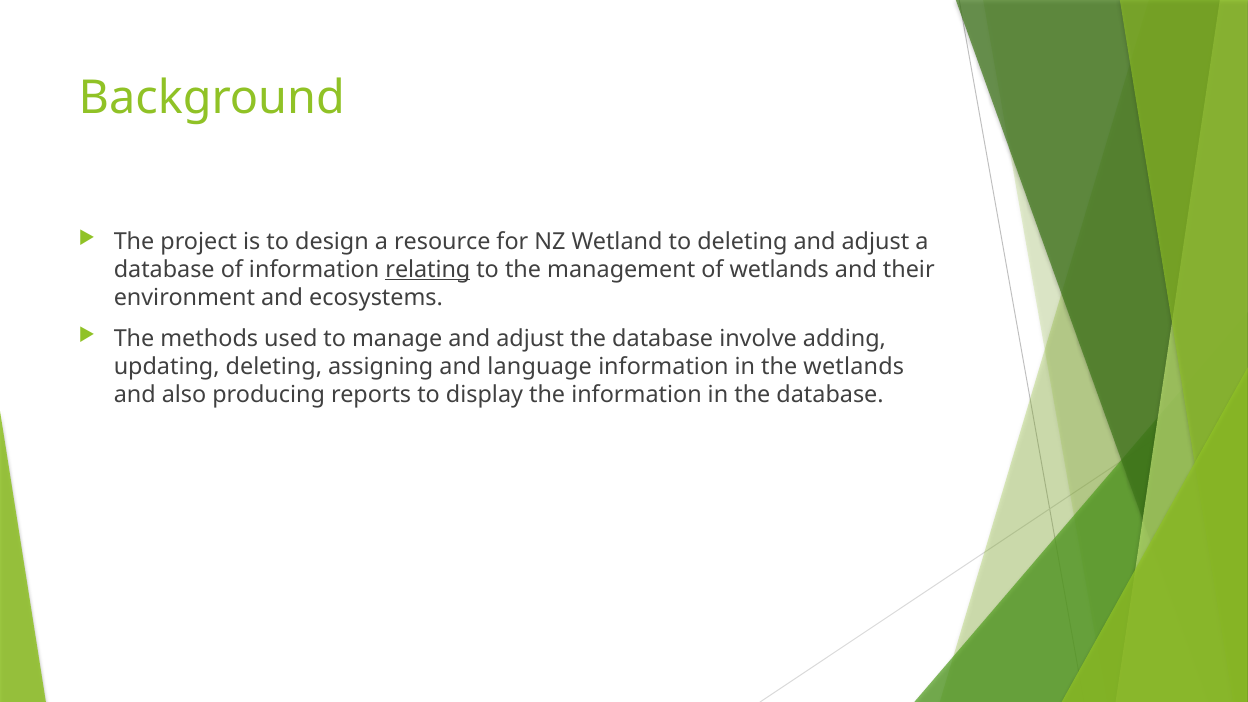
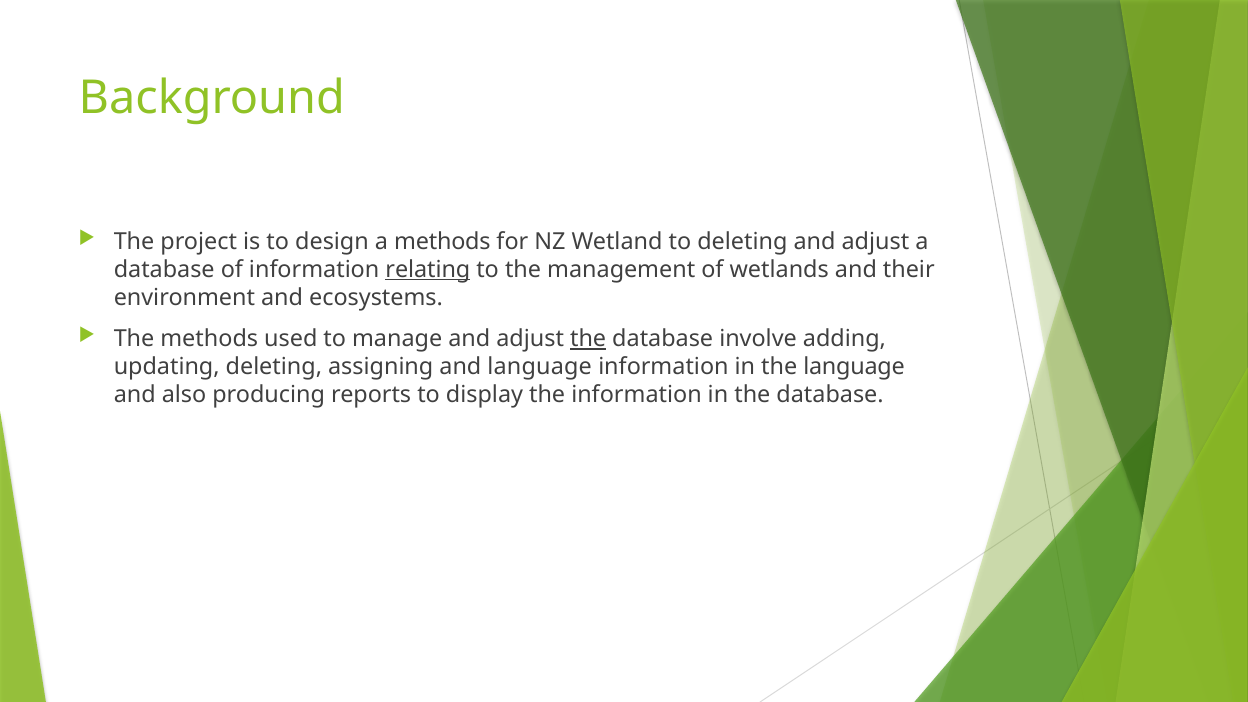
a resource: resource -> methods (442, 242)
the underline: none -> present (588, 339)
the wetlands: wetlands -> language (854, 367)
